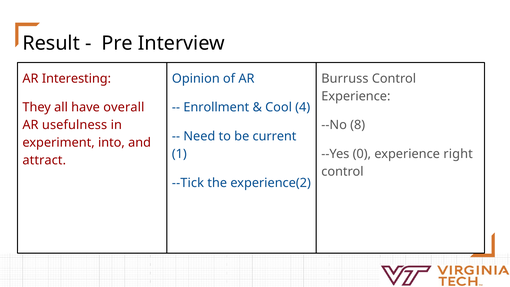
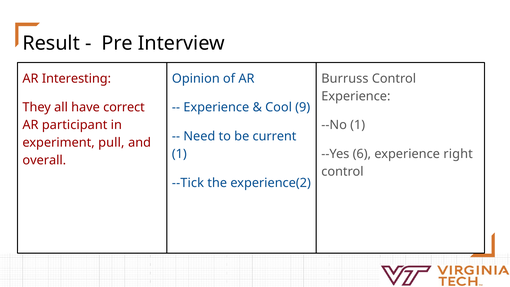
overall: overall -> correct (124, 107)
Enrollment: Enrollment -> Experience (216, 107)
4: 4 -> 9 (303, 107)
usefulness: usefulness -> participant (75, 125)
--No 8: 8 -> 1 (358, 125)
into: into -> pull (111, 143)
0: 0 -> 6 (362, 154)
attract: attract -> overall (44, 160)
